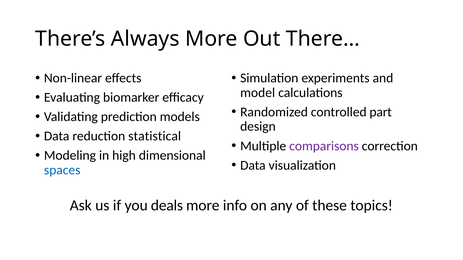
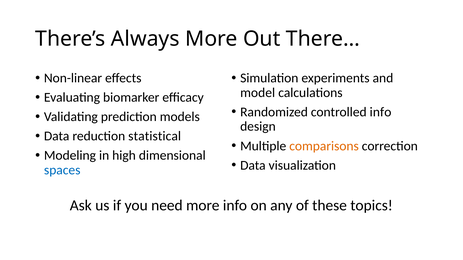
controlled part: part -> info (381, 112)
comparisons colour: purple -> orange (324, 146)
deals: deals -> need (167, 206)
